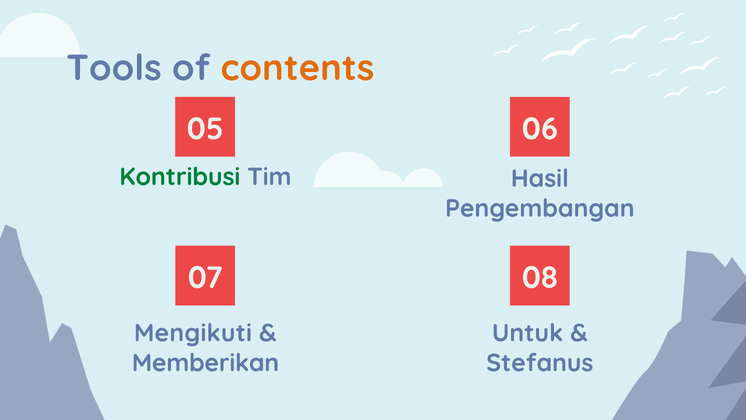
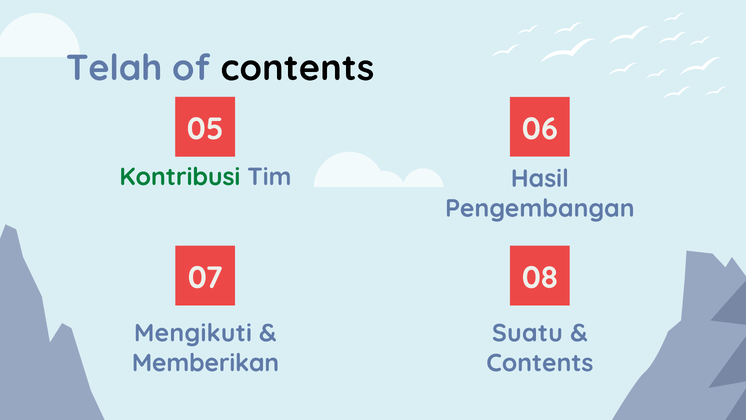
Tools: Tools -> Telah (114, 68)
contents colour: orange -> black (297, 68)
Untuk: Untuk -> Suatu (527, 333)
Stefanus: Stefanus -> Contents (540, 363)
